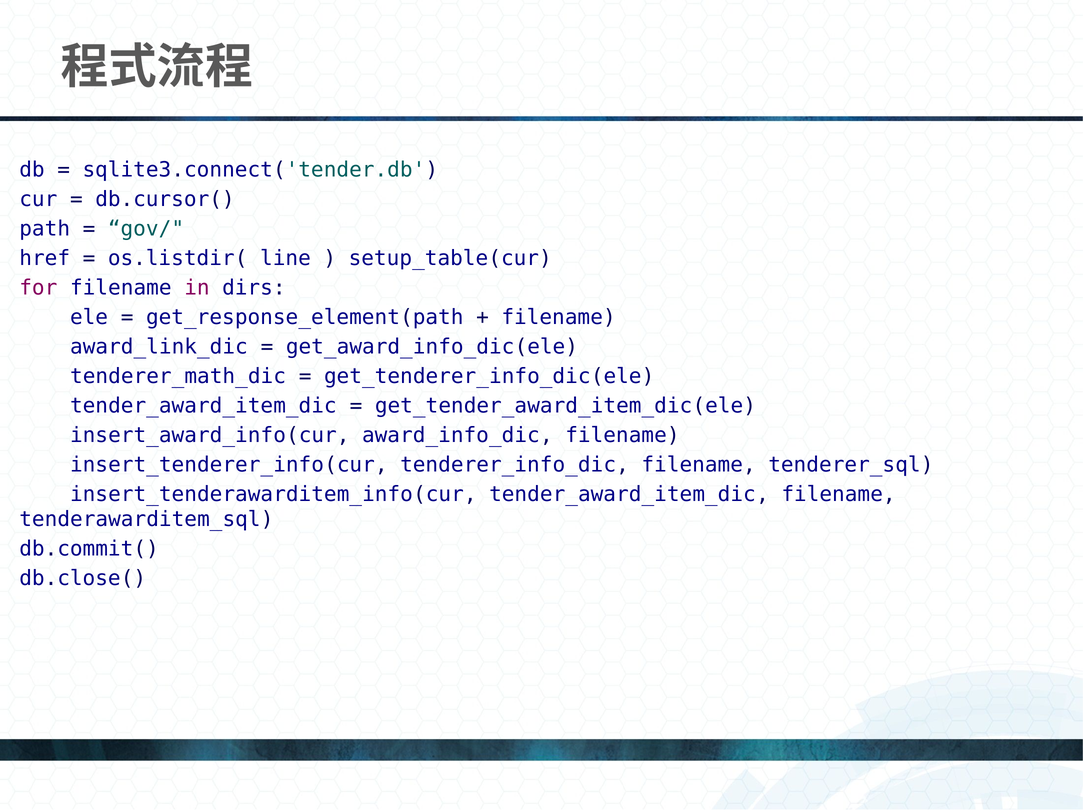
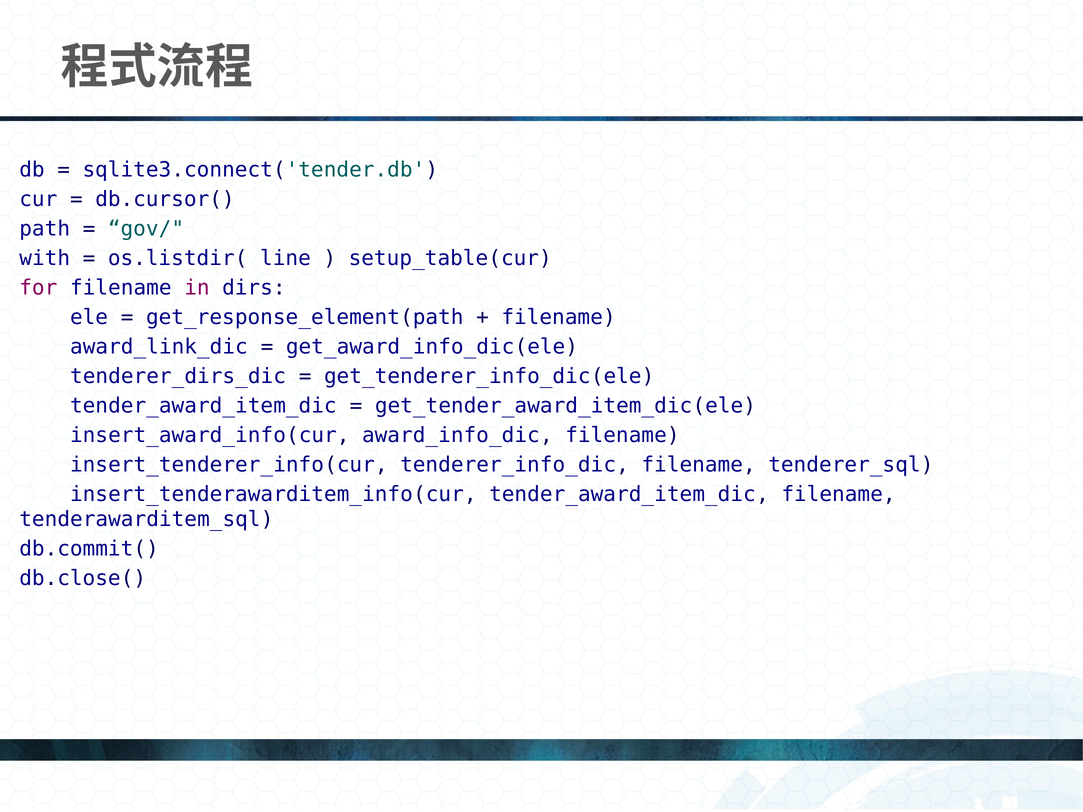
href: href -> with (45, 258)
tenderer_math_dic: tenderer_math_dic -> tenderer_dirs_dic (178, 376)
